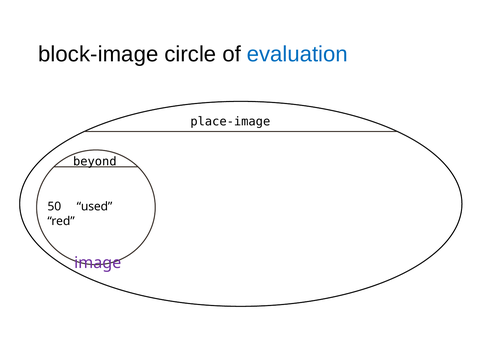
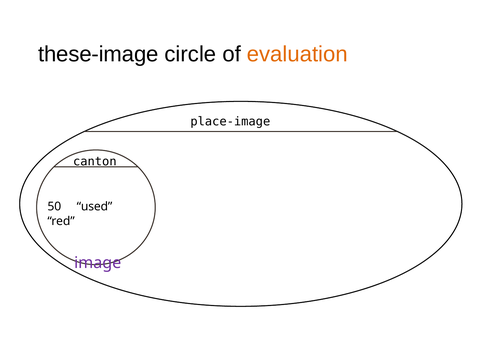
block-image: block-image -> these-image (98, 54)
evaluation colour: blue -> orange (297, 54)
beyond: beyond -> canton (95, 162)
